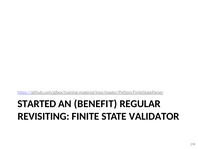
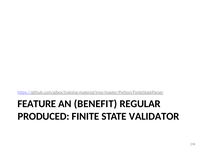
STARTED: STARTED -> FEATURE (37, 103)
REVISITING: REVISITING -> PRODUCED (43, 116)
